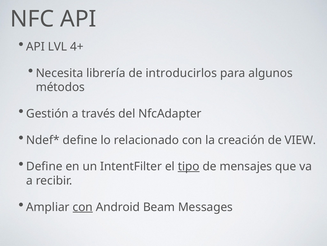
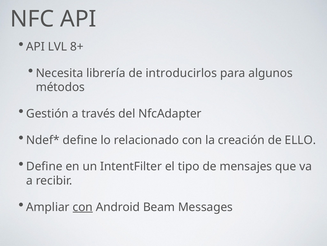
4+: 4+ -> 8+ (77, 47)
VIEW: VIEW -> ELLO (300, 140)
tipo underline: present -> none (189, 166)
